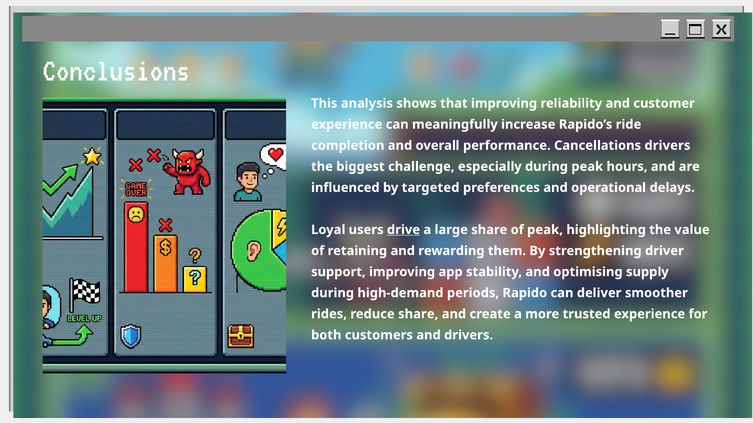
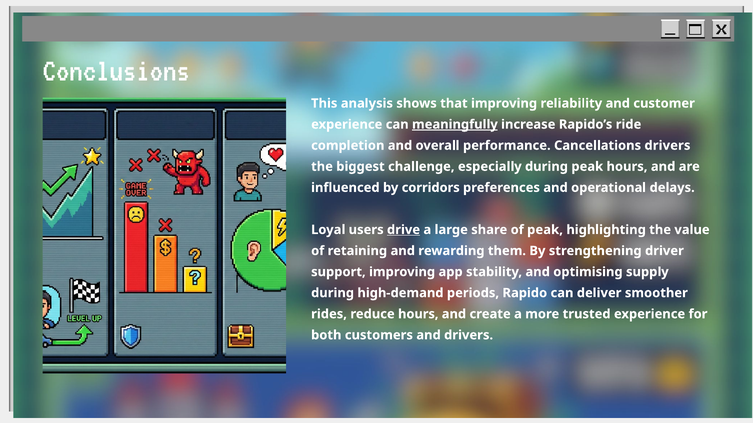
meaningfully underline: none -> present (455, 125)
targeted: targeted -> corridors (431, 188)
reduce share: share -> hours (418, 314)
